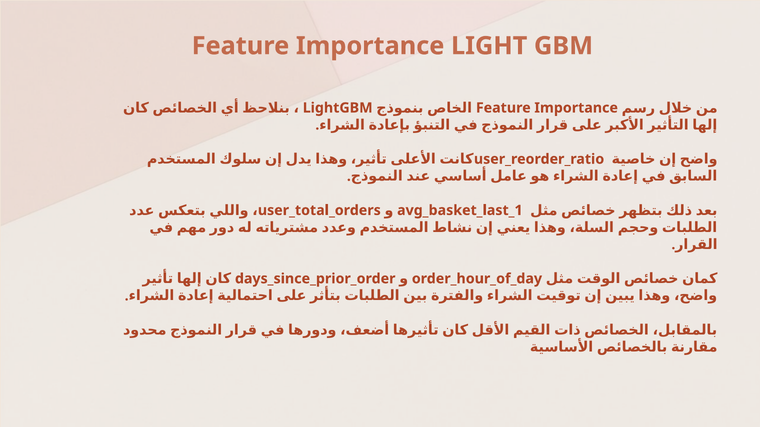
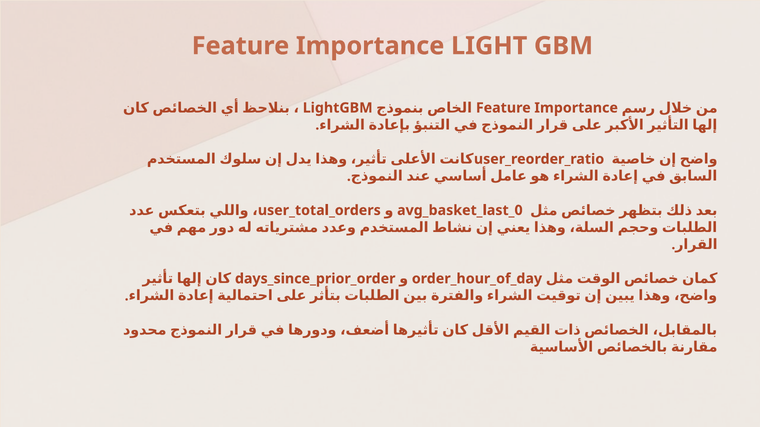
avg_basket_last_1: avg_basket_last_1 -> avg_basket_last_0 (460, 211)
